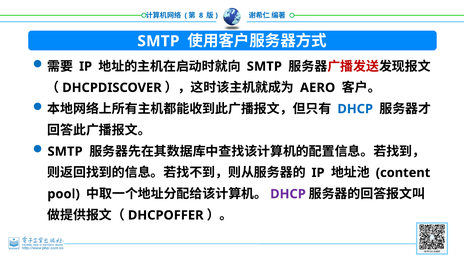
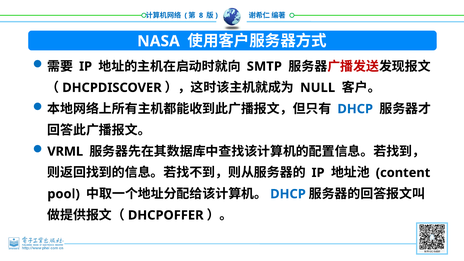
SMTP: SMTP -> NASA (158, 41)
AERO: AERO -> NULL (318, 88)
SMTP: SMTP -> VRML (65, 151)
DHCP colour: purple -> blue (288, 194)
